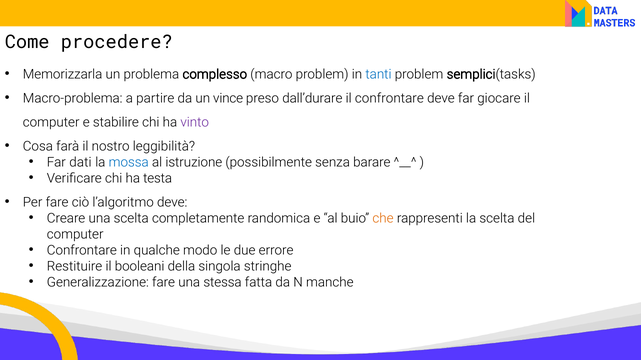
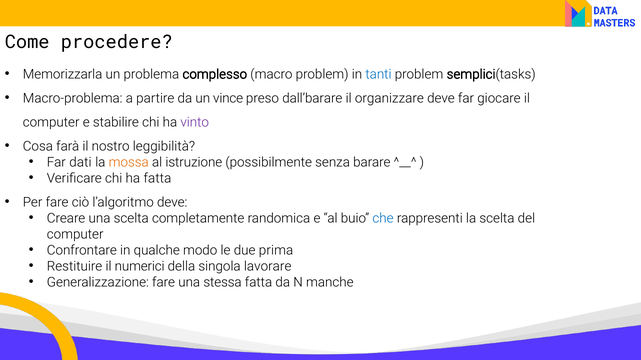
dall’durare: dall’durare -> dall’barare (312, 98)
il confrontare: confrontare -> organizzare (389, 98)
mossa colour: blue -> orange (129, 162)
ha testa: testa -> fatta (157, 179)
che colour: orange -> blue (383, 219)
errore: errore -> prima (276, 251)
booleani: booleani -> numerici (140, 267)
stringhe: stringhe -> lavorare (268, 267)
